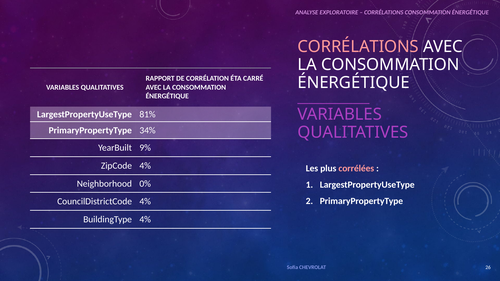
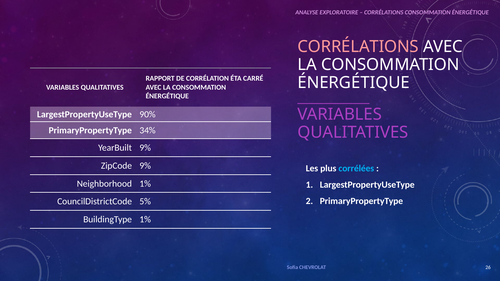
81%: 81% -> 90% (148, 114)
ZipCode 4%: 4% -> 9% (145, 166)
corrélées colour: pink -> light blue (356, 168)
Neighborhood 0%: 0% -> 1% (145, 184)
CouncilDistrictCode 4%: 4% -> 5% (145, 202)
BuildingType 4%: 4% -> 1% (145, 220)
